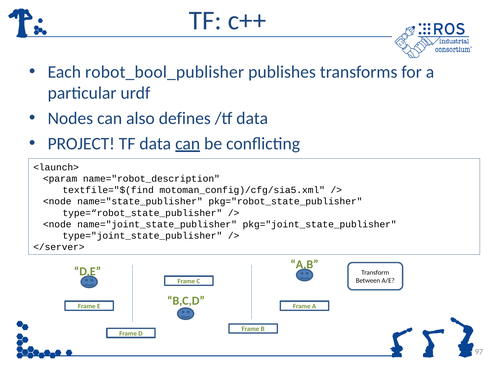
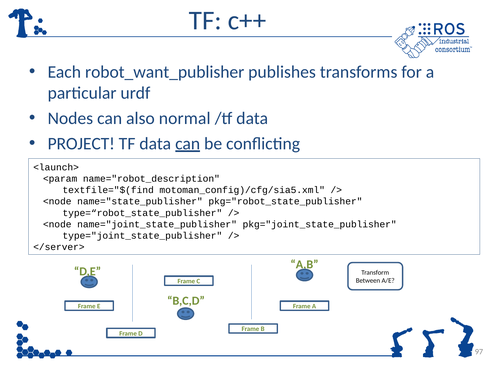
robot_bool_publisher: robot_bool_publisher -> robot_want_publisher (165, 72)
defines: defines -> normal (185, 118)
